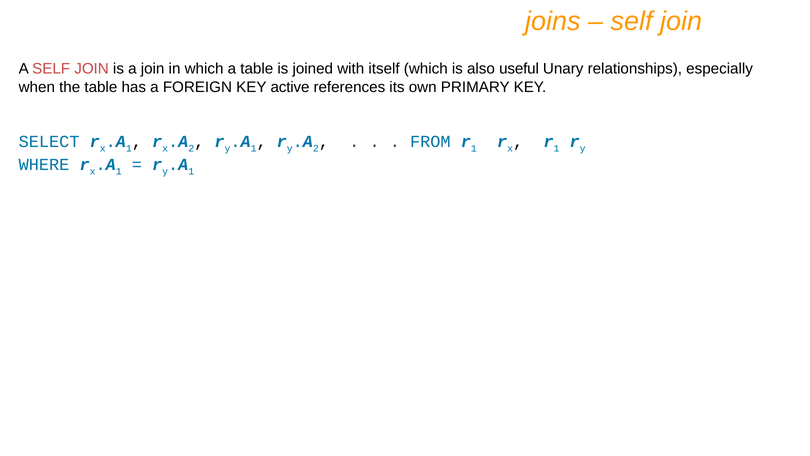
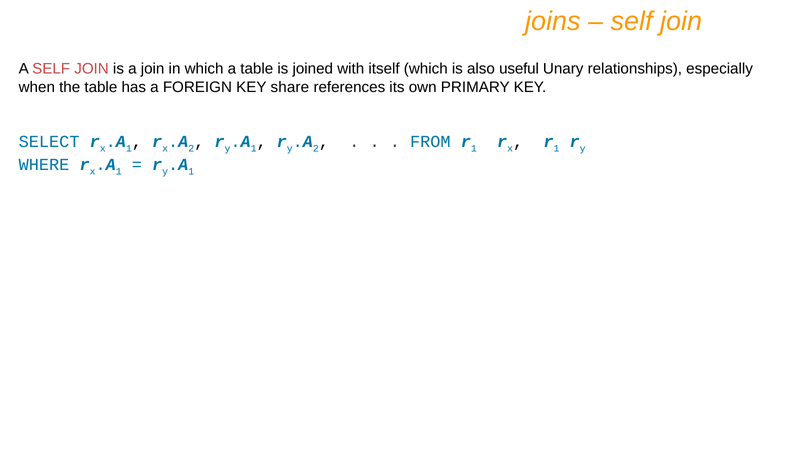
active: active -> share (290, 87)
